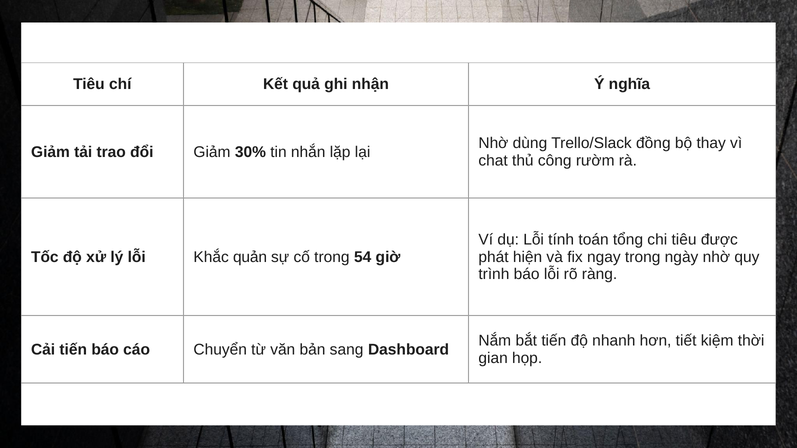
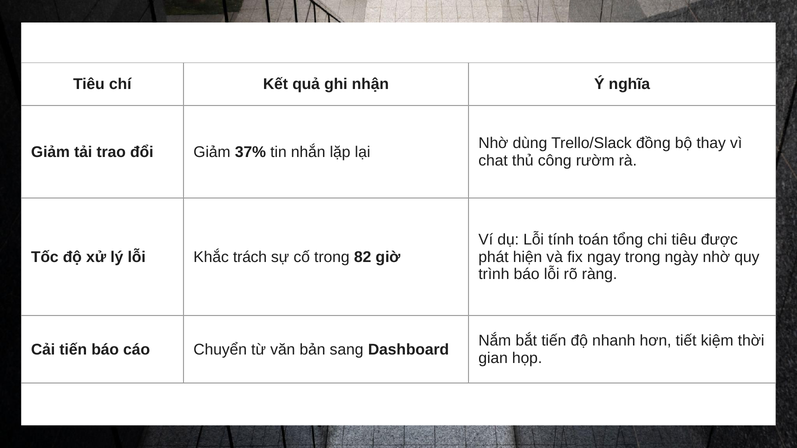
30%: 30% -> 37% (250, 152)
quản: quản -> trách (250, 257)
54: 54 -> 82 (363, 257)
